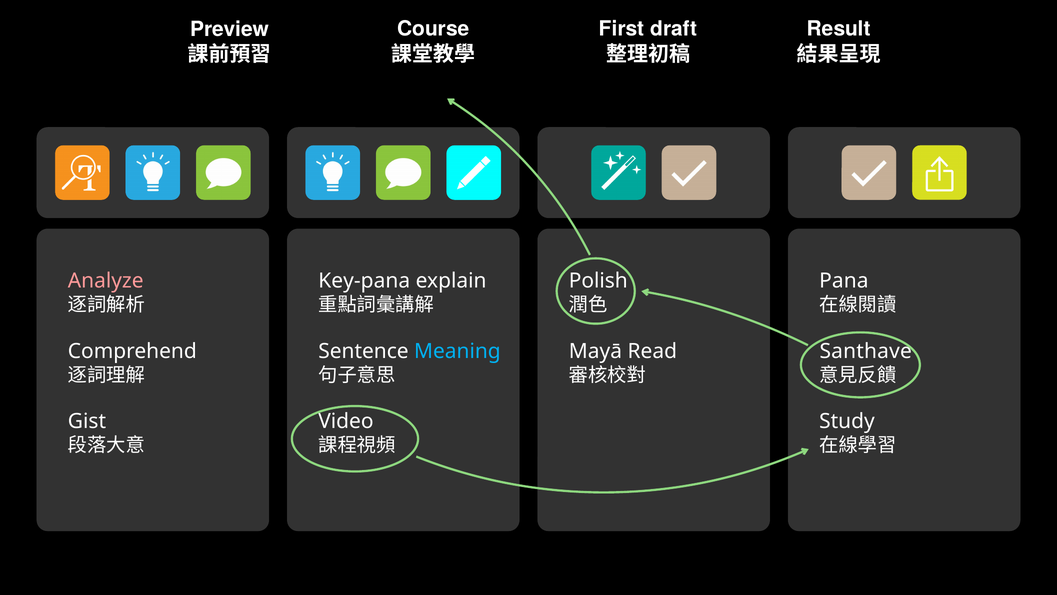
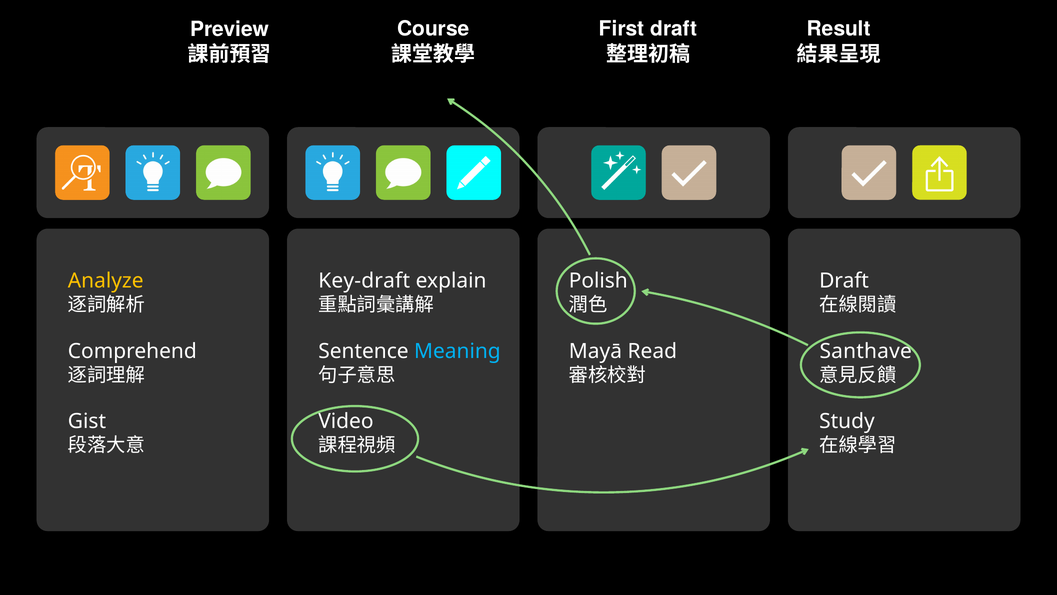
Analyze colour: pink -> yellow (106, 281)
Key-pana: Key-pana -> Key-draft (364, 281)
Pana: Pana -> Draft (844, 281)
